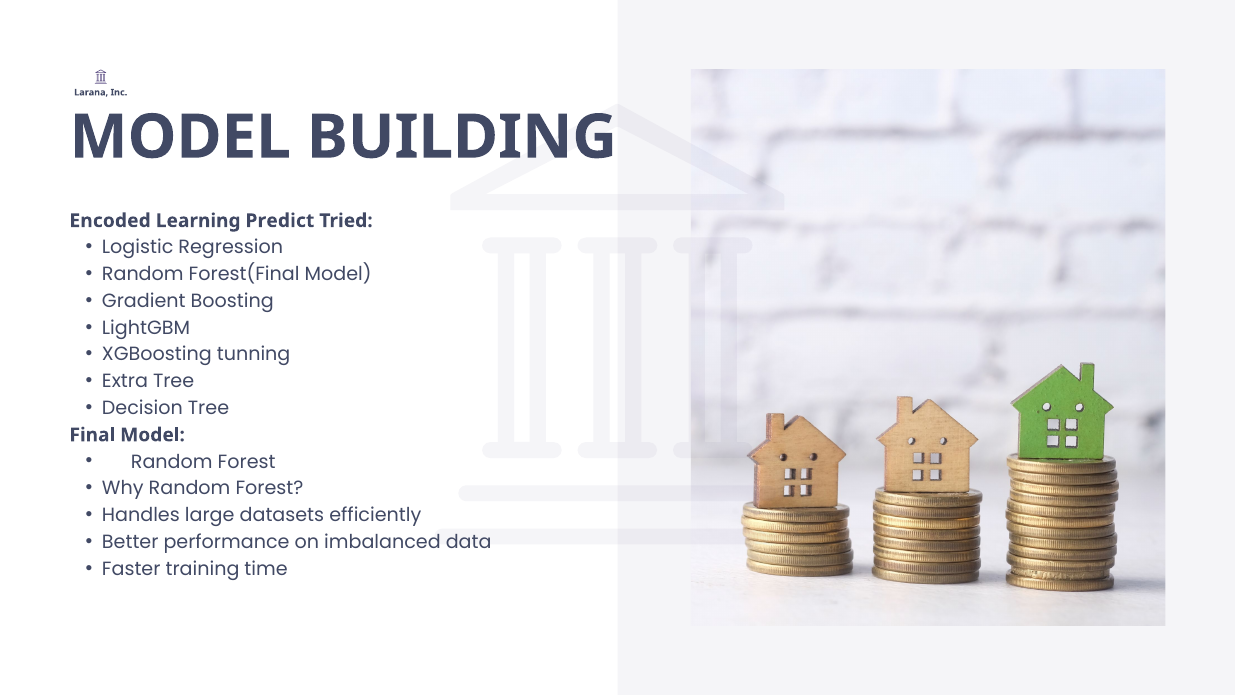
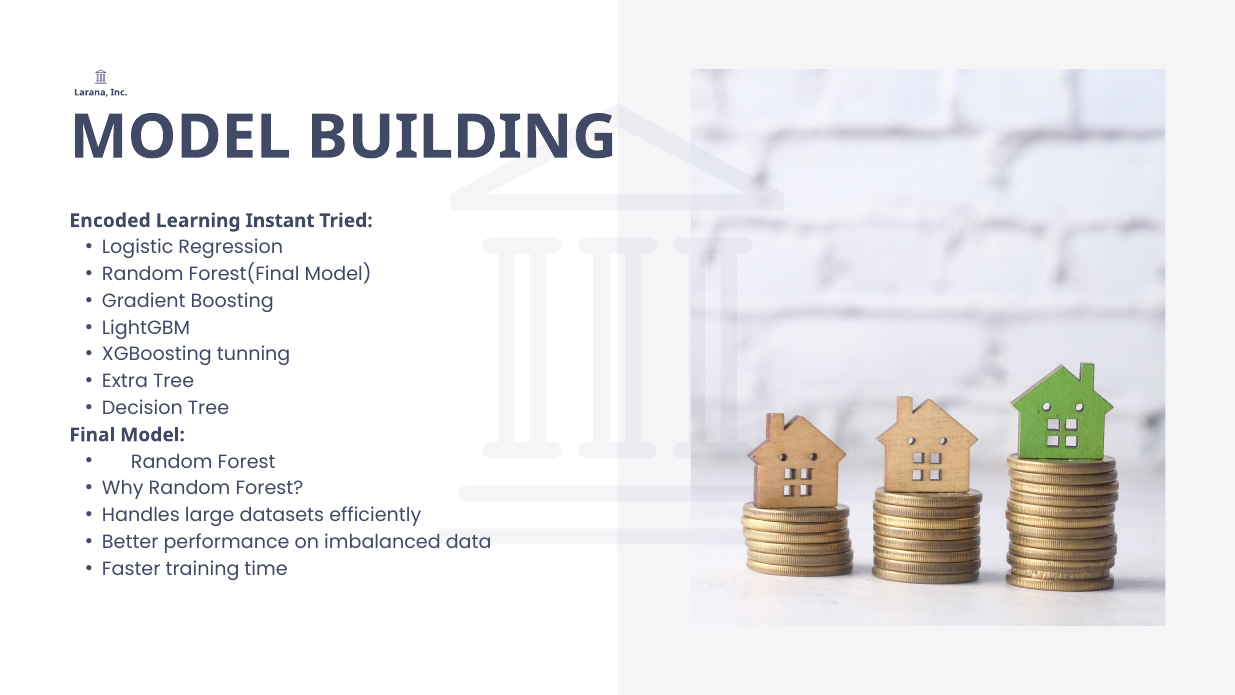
Predict: Predict -> Instant (280, 221)
